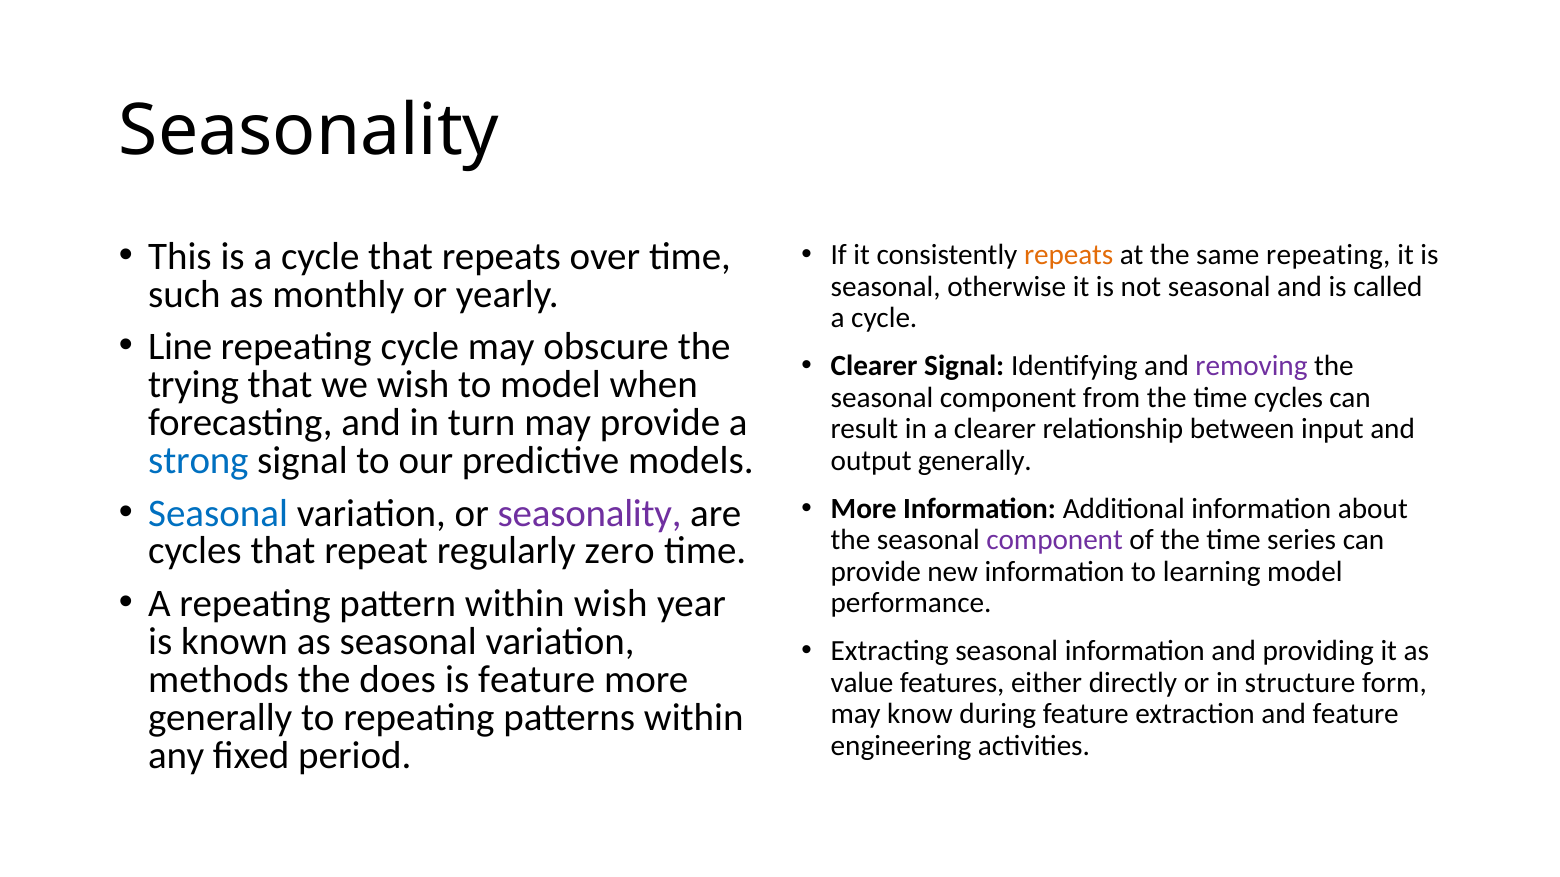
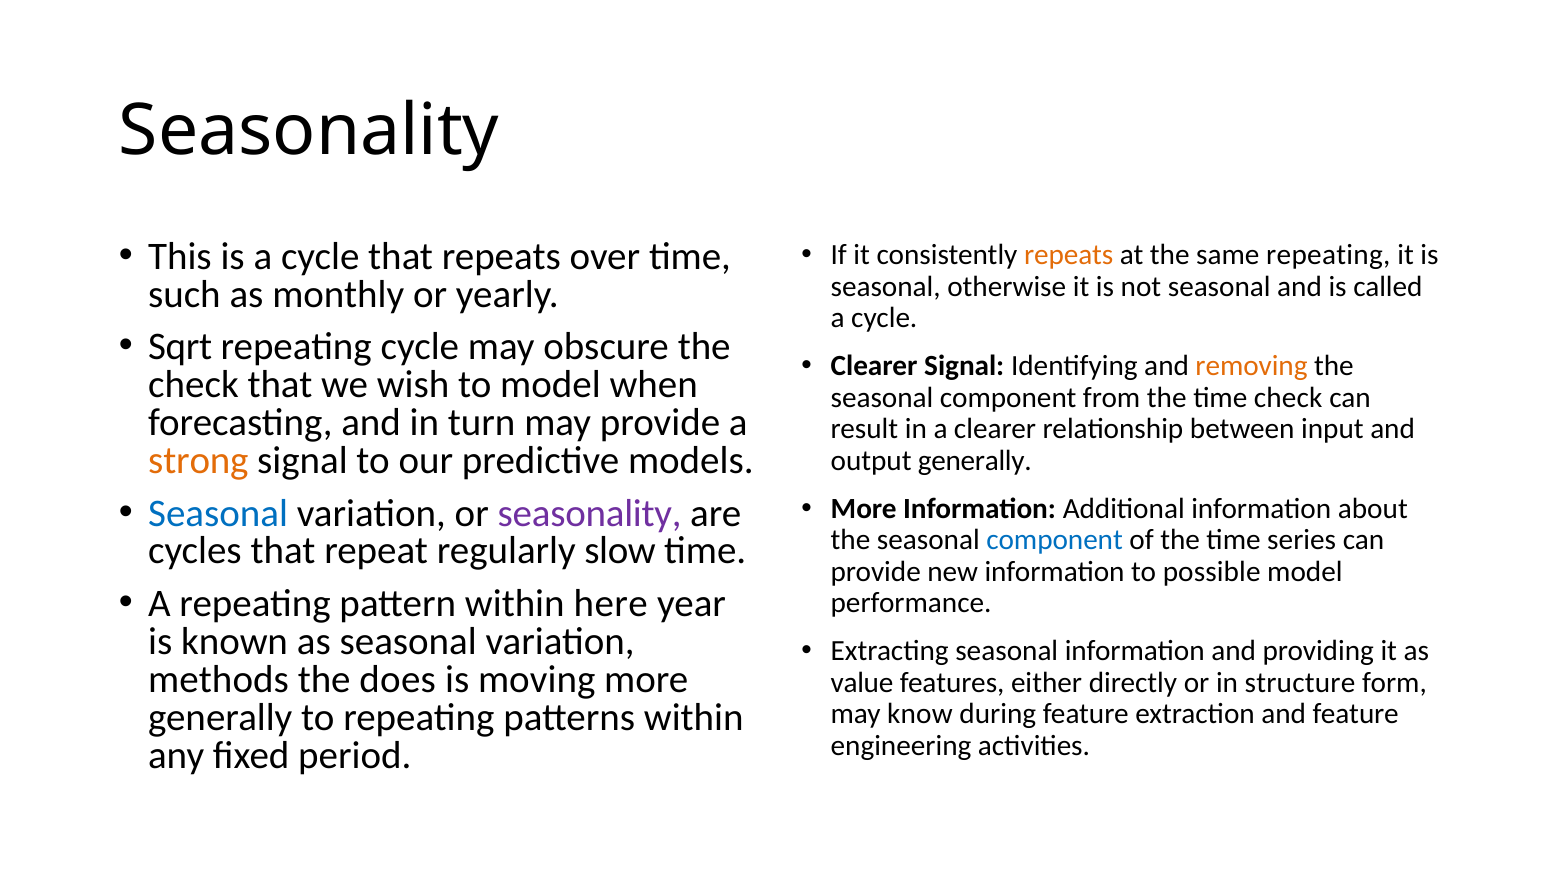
Line: Line -> Sqrt (180, 347)
removing colour: purple -> orange (1252, 366)
trying: trying -> check (193, 385)
time cycles: cycles -> check (1288, 398)
strong colour: blue -> orange (198, 461)
component colour: purple -> blue (1055, 540)
zero: zero -> slow (620, 551)
learning: learning -> possible (1212, 572)
within wish: wish -> here (611, 604)
is feature: feature -> moving (537, 680)
